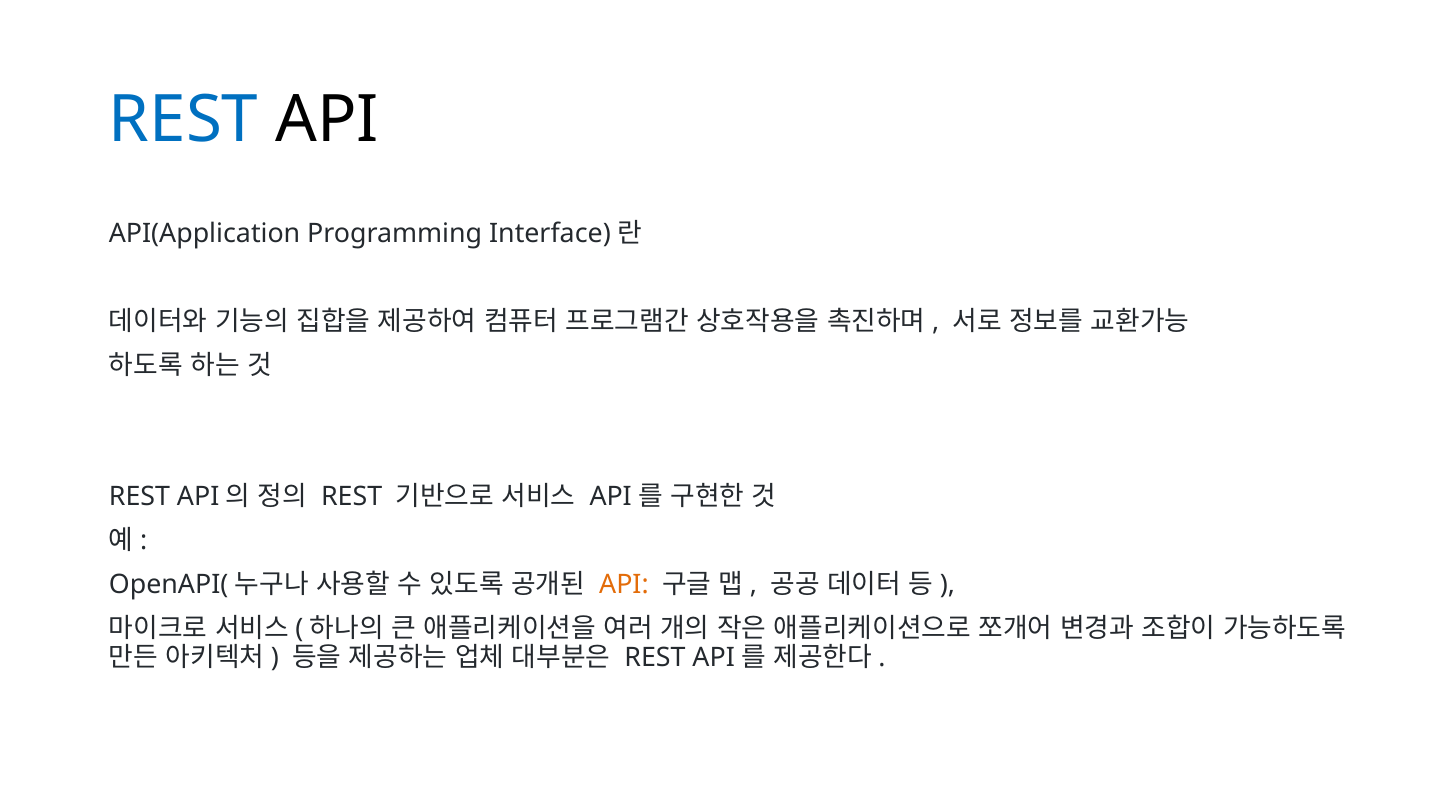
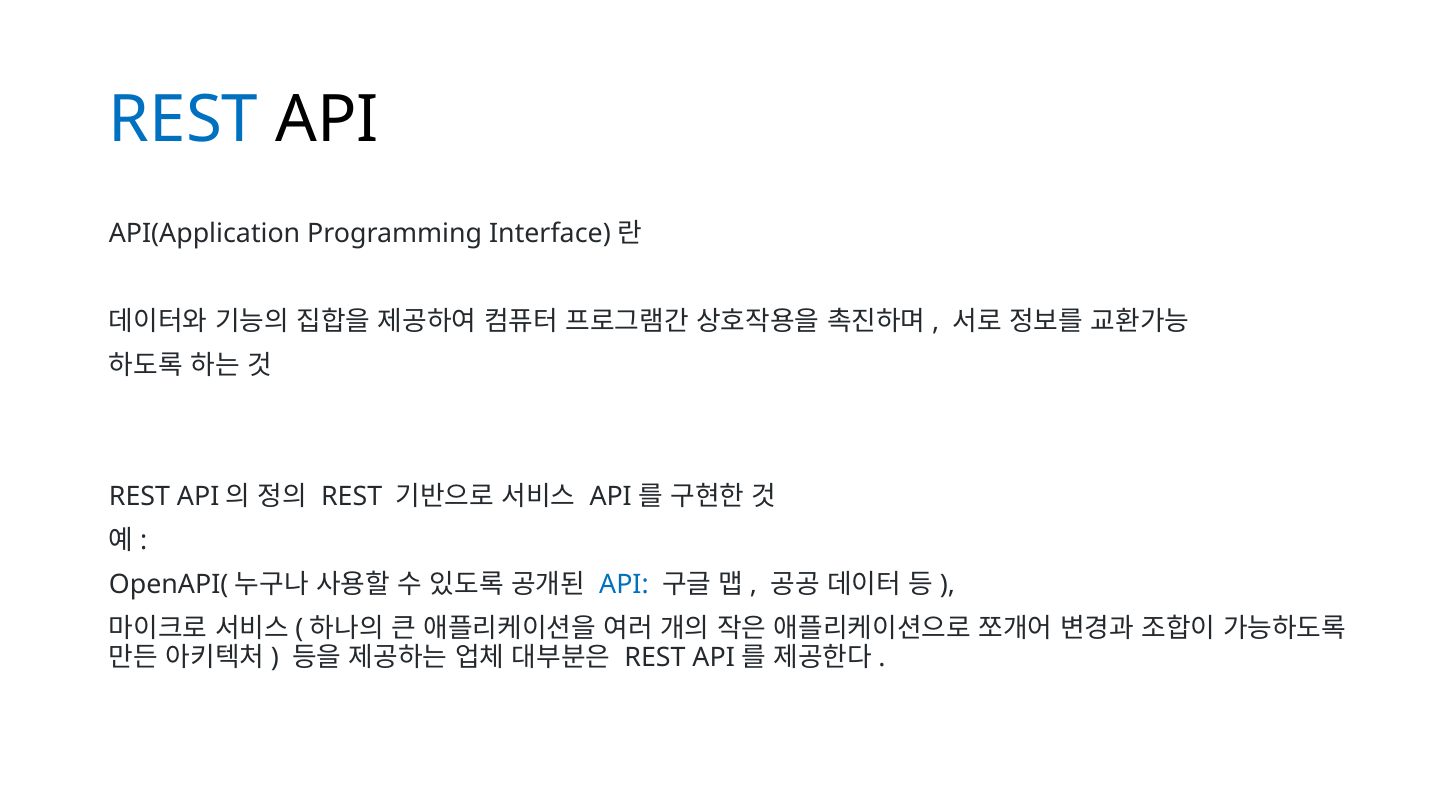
API colour: orange -> blue (624, 584)
